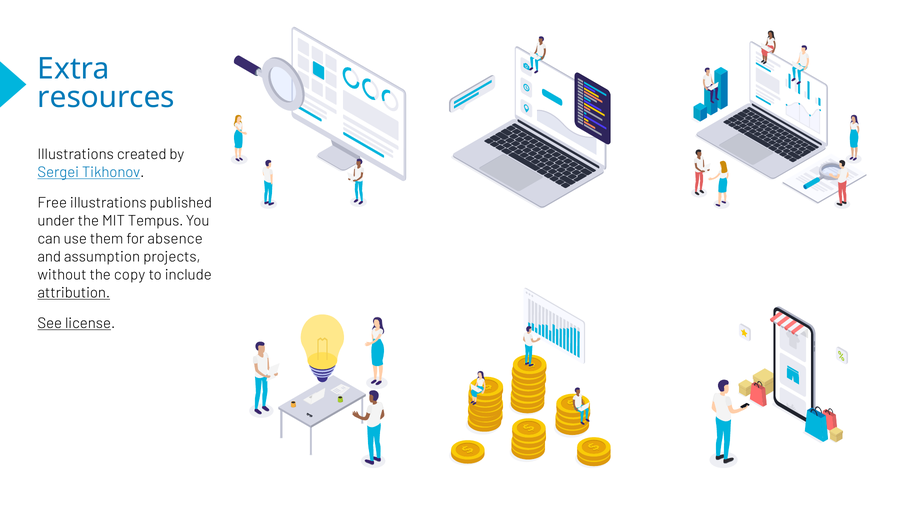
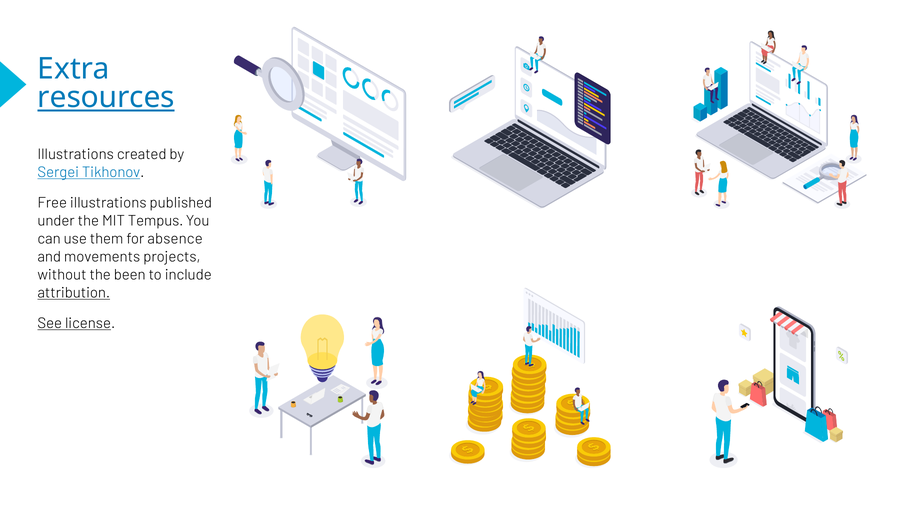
resources underline: none -> present (106, 98)
assumption: assumption -> movements (102, 257)
copy: copy -> been (130, 275)
